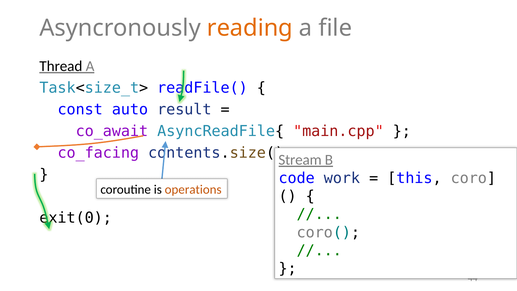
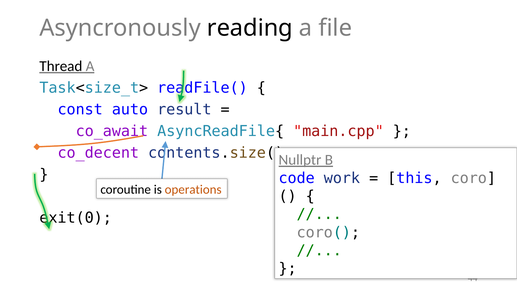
reading colour: orange -> black (250, 28)
co_facing: co_facing -> co_decent (98, 153)
Stream: Stream -> Nullptr (300, 160)
